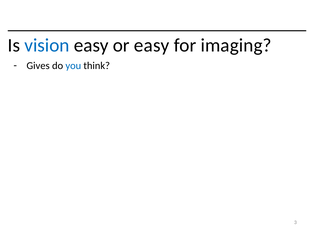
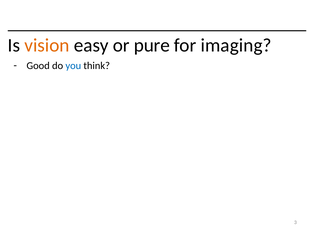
vision colour: blue -> orange (47, 45)
or easy: easy -> pure (152, 45)
Gives: Gives -> Good (38, 66)
